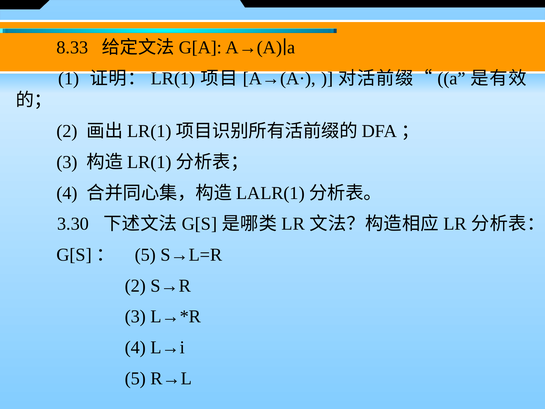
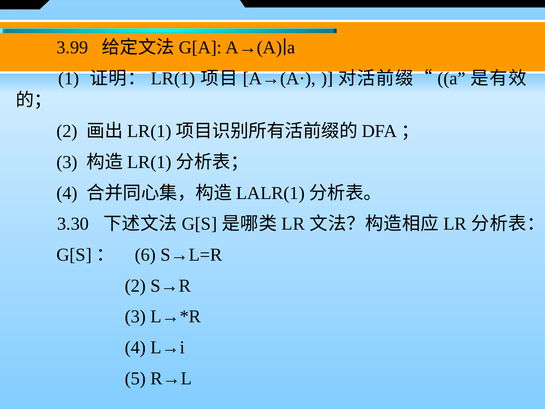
8.33: 8.33 -> 3.99 (72, 48)
G[S]： 5: 5 -> 6 (145, 255)
